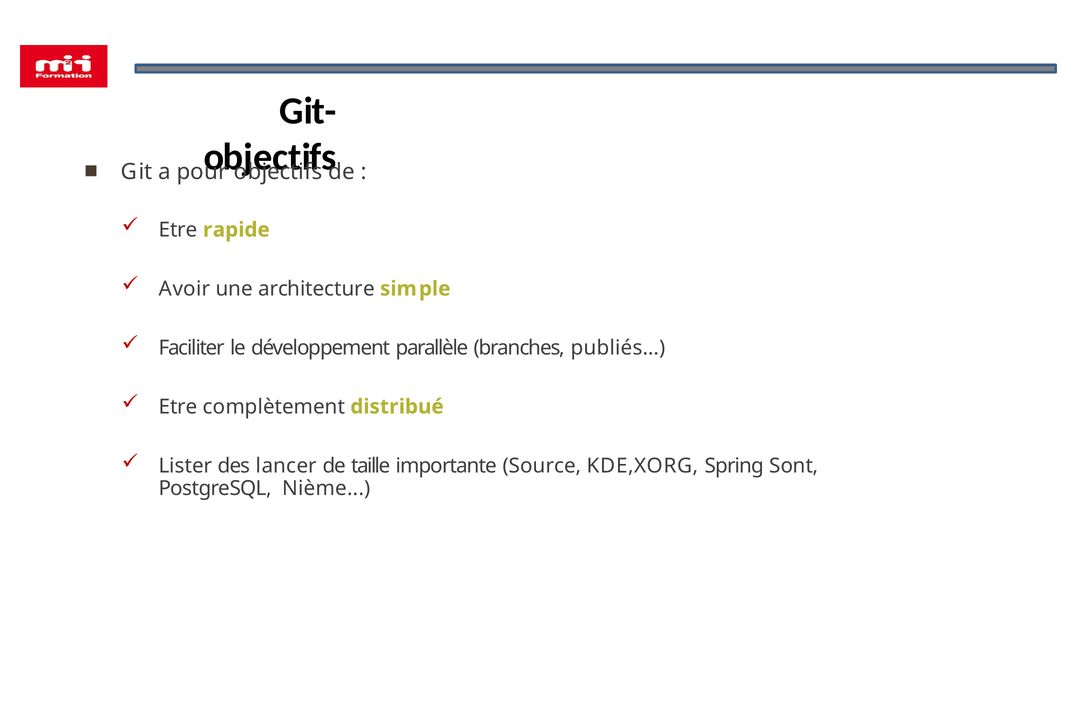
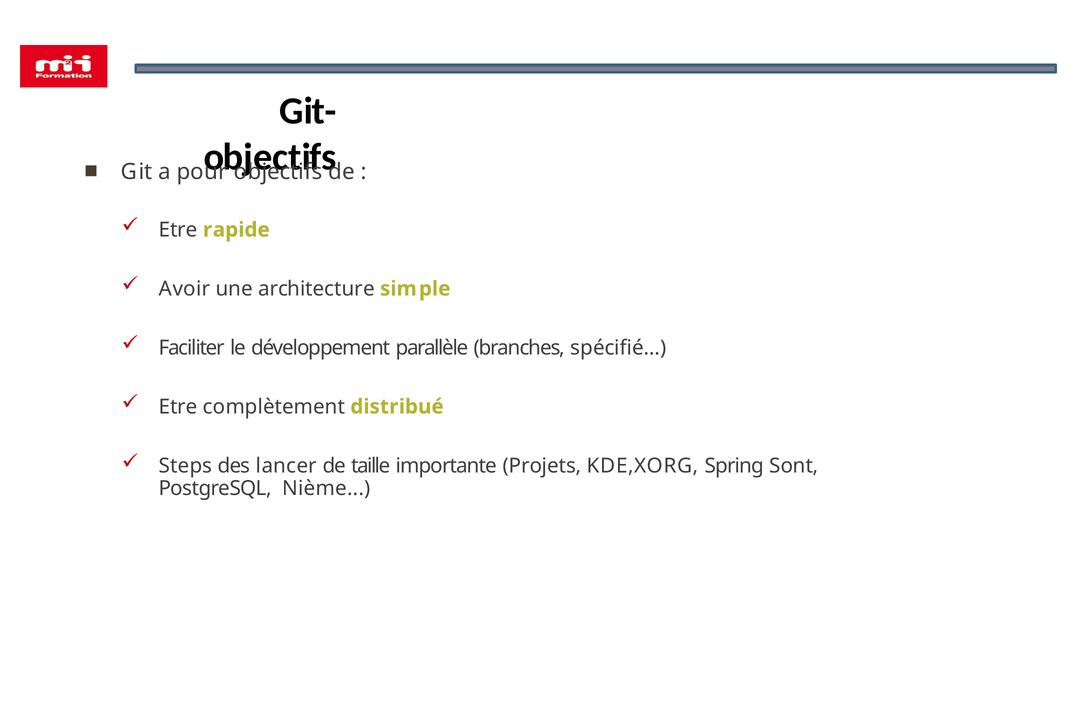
publiés…: publiés… -> spécifié… (618, 348)
Lister: Lister -> Steps (185, 466)
Source: Source -> Projets (542, 466)
